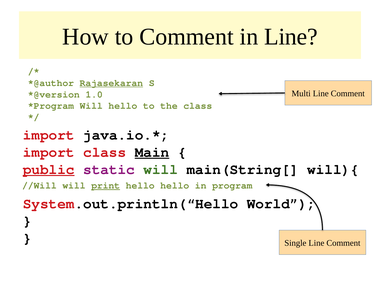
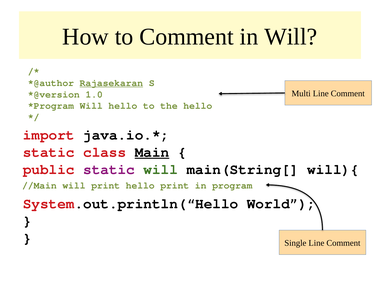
in Line: Line -> Will (291, 37)
the class: class -> hello (198, 106)
import: import -> static (49, 152)
public underline: present -> none (49, 169)
//Will: //Will -> //Main (39, 185)
print underline: present -> none (106, 185)
hello hello: hello -> print (175, 185)
